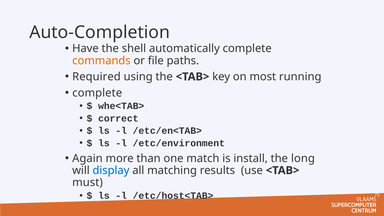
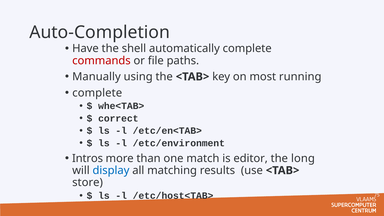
commands colour: orange -> red (101, 61)
Required: Required -> Manually (96, 77)
Again: Again -> Intros (88, 158)
install: install -> editor (251, 158)
must: must -> store (88, 183)
